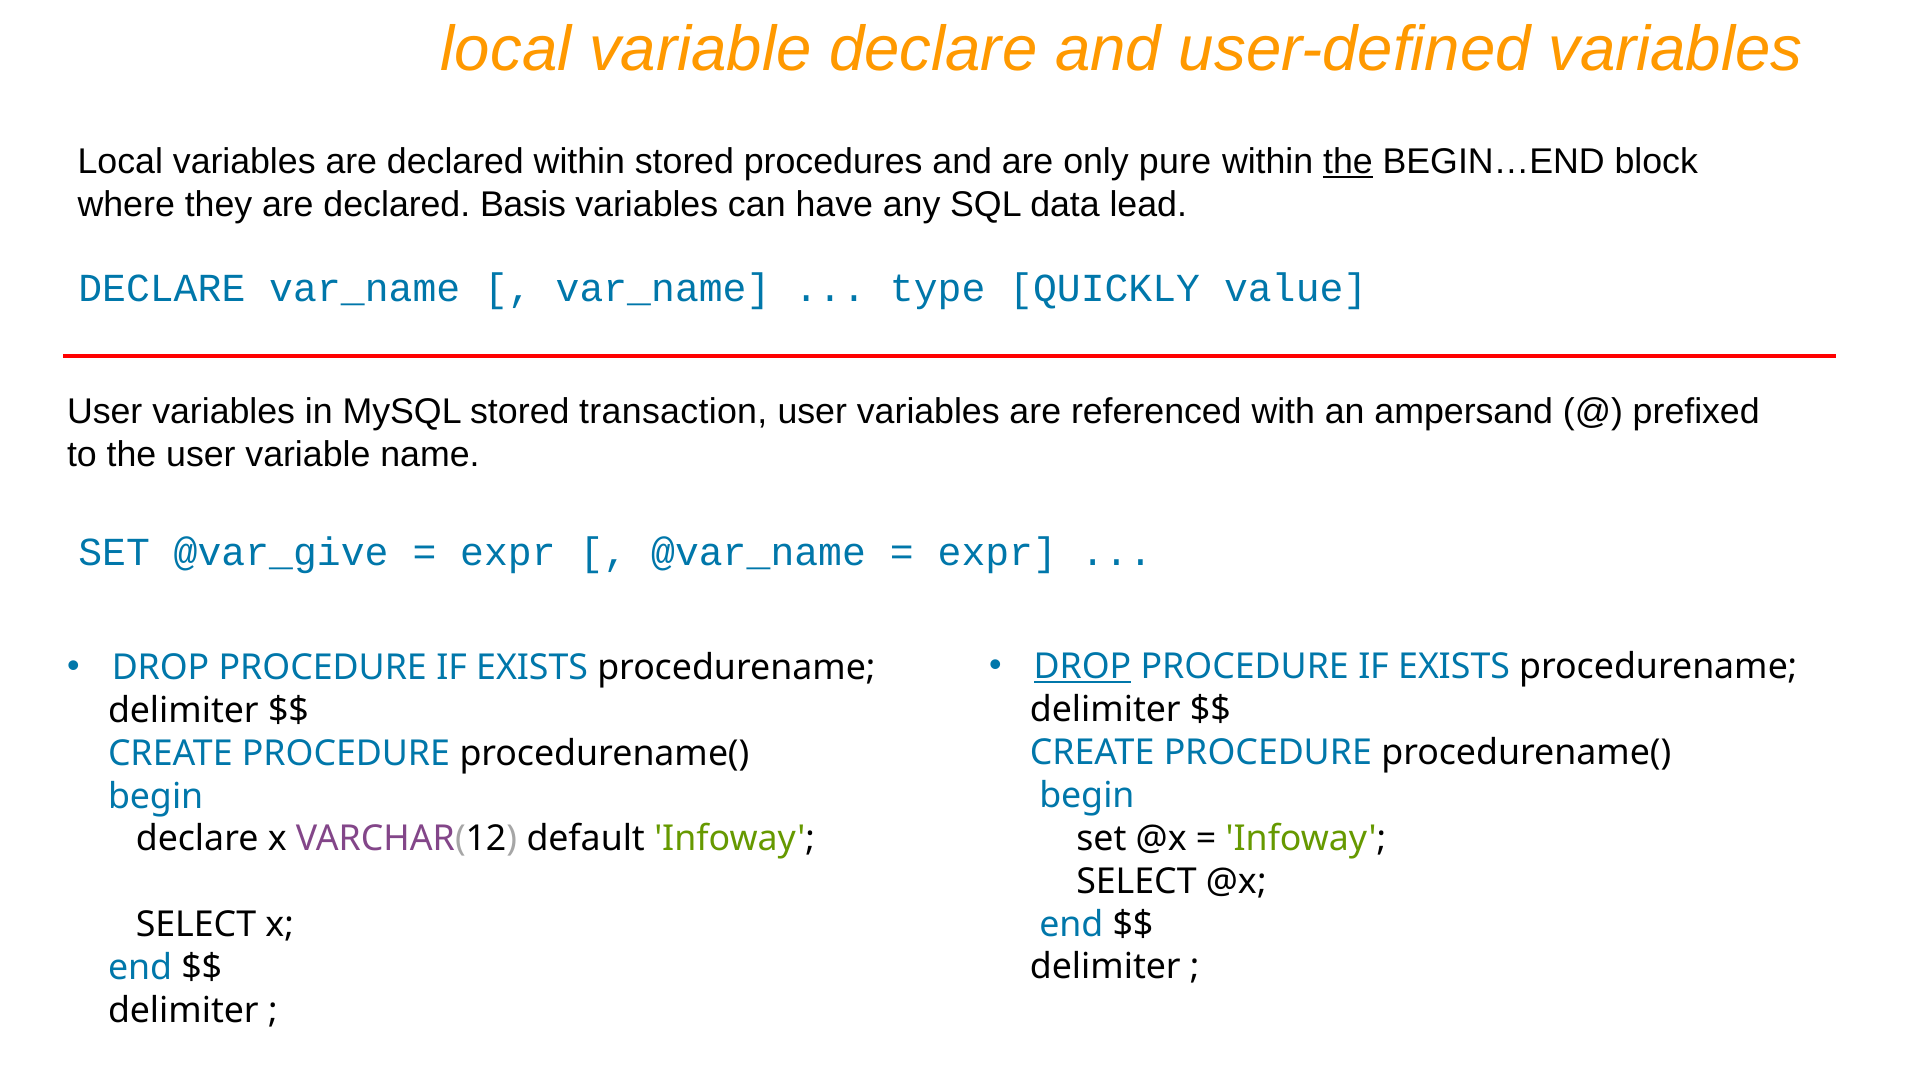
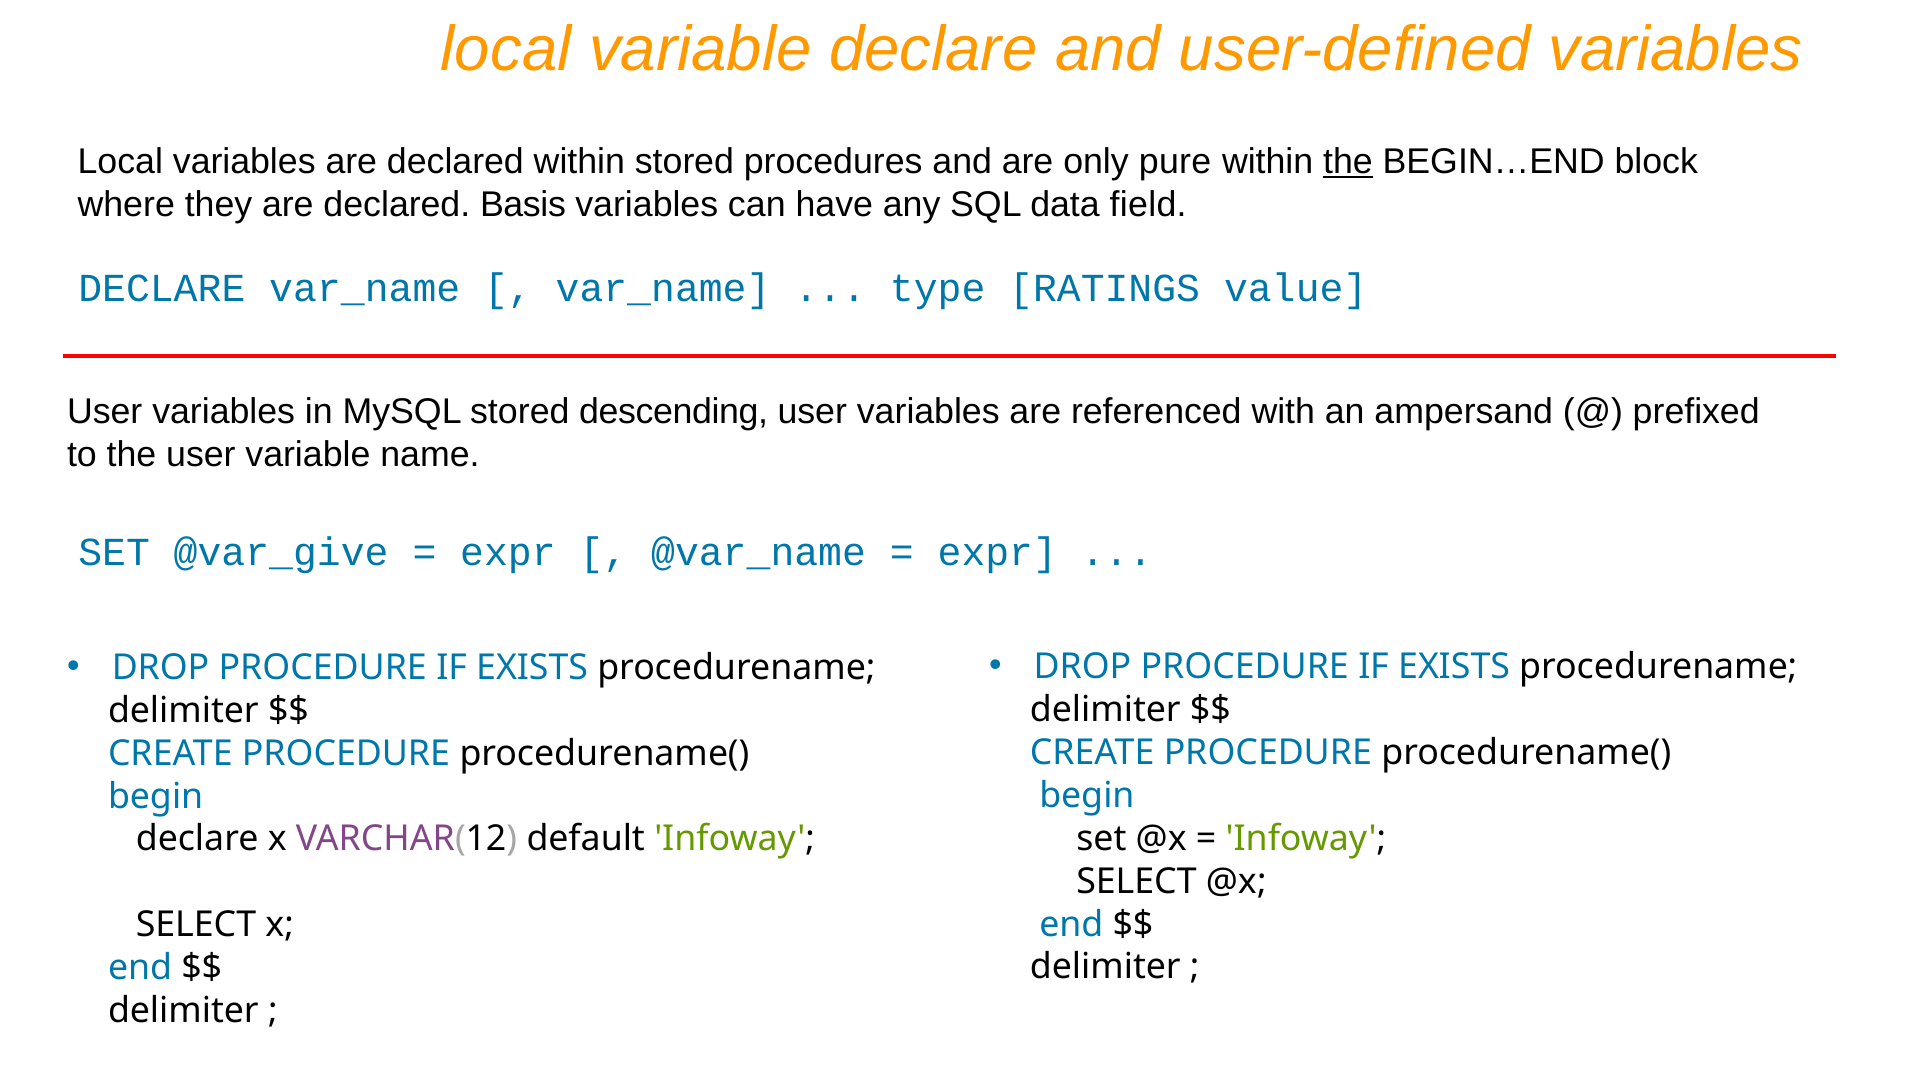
lead: lead -> field (1148, 205)
QUICKLY: QUICKLY -> RATINGS (1105, 288)
transaction: transaction -> descending (674, 412)
DROP underline: present -> none (1083, 667)
